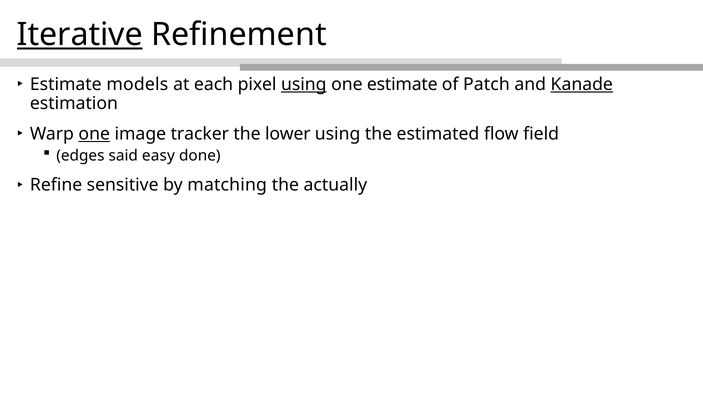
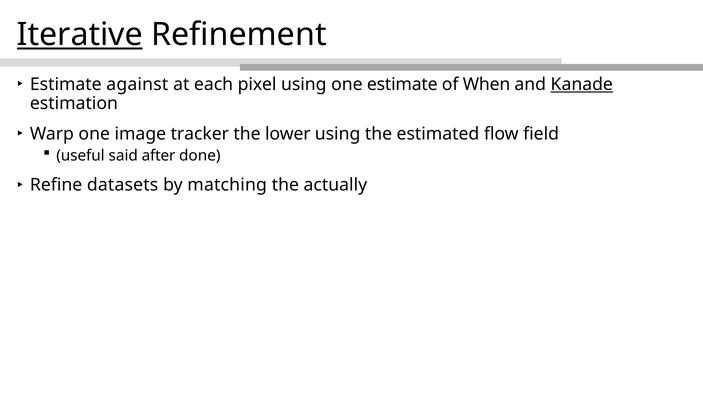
models: models -> against (137, 84)
using underline: present -> none (304, 84)
Patch: Patch -> When (487, 84)
one underline: present -> none (94, 134)
edges: edges -> useful (80, 155)
easy: easy -> after (159, 155)
sensitive: sensitive -> datasets (123, 185)
